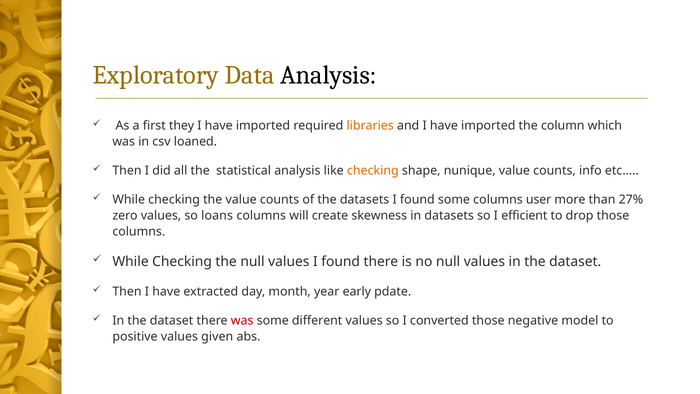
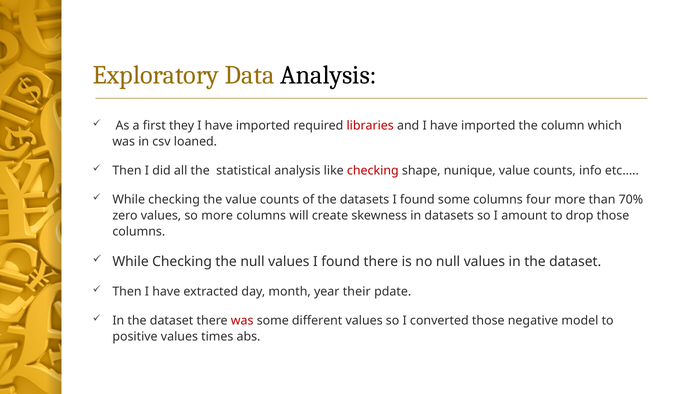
libraries colour: orange -> red (370, 126)
checking colour: orange -> red (373, 171)
user: user -> four (539, 200)
27%: 27% -> 70% (631, 200)
so loans: loans -> more (217, 216)
efficient: efficient -> amount (524, 216)
early: early -> their (357, 292)
given: given -> times (217, 337)
